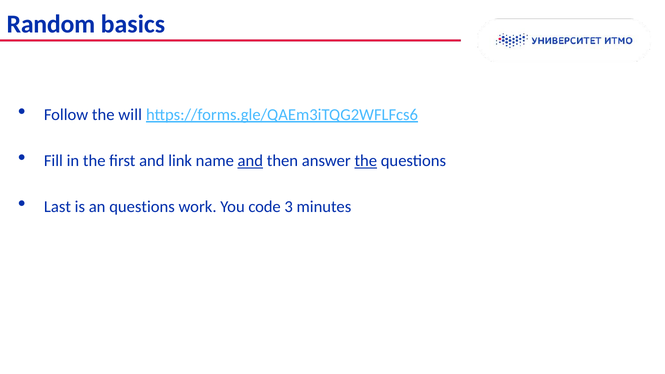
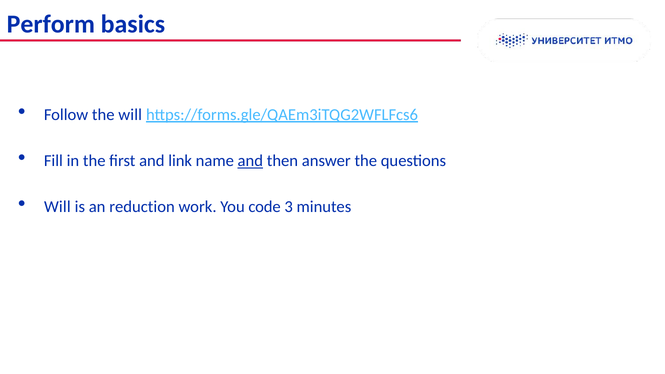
Random: Random -> Perform (51, 24)
the underline: present -> none (366, 161)
Last: Last -> Will (57, 207)
an questions: questions -> reduction (142, 207)
